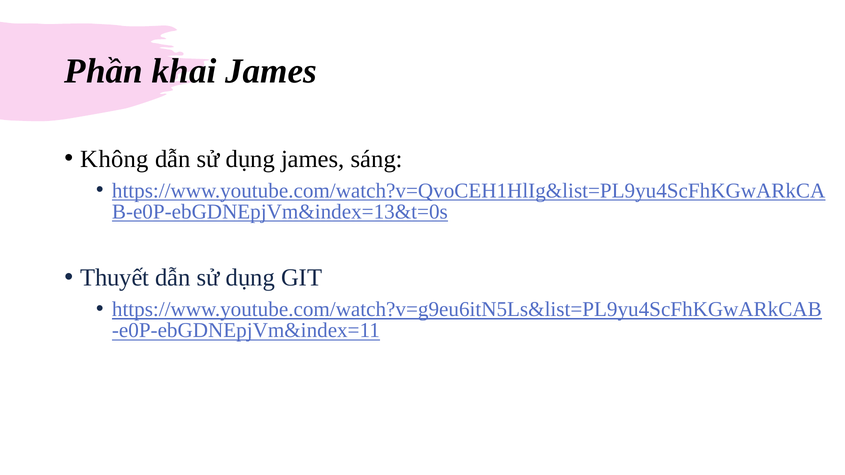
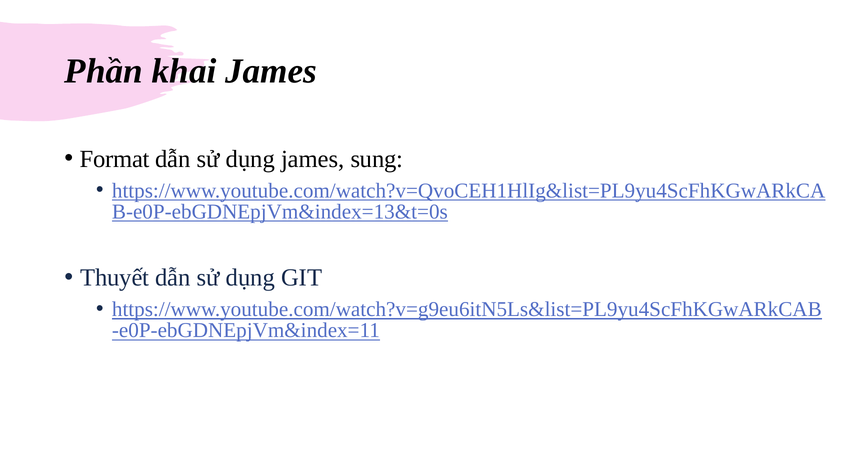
Không: Không -> Format (115, 159)
sáng: sáng -> sung (377, 159)
